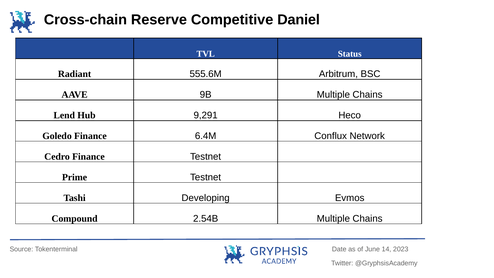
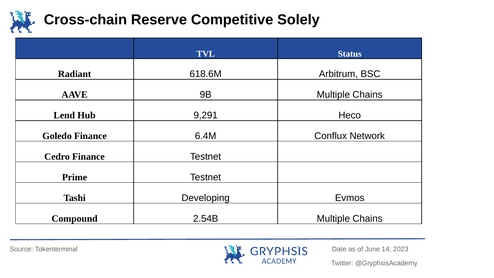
Daniel: Daniel -> Solely (299, 20)
555.6M: 555.6M -> 618.6M (206, 74)
